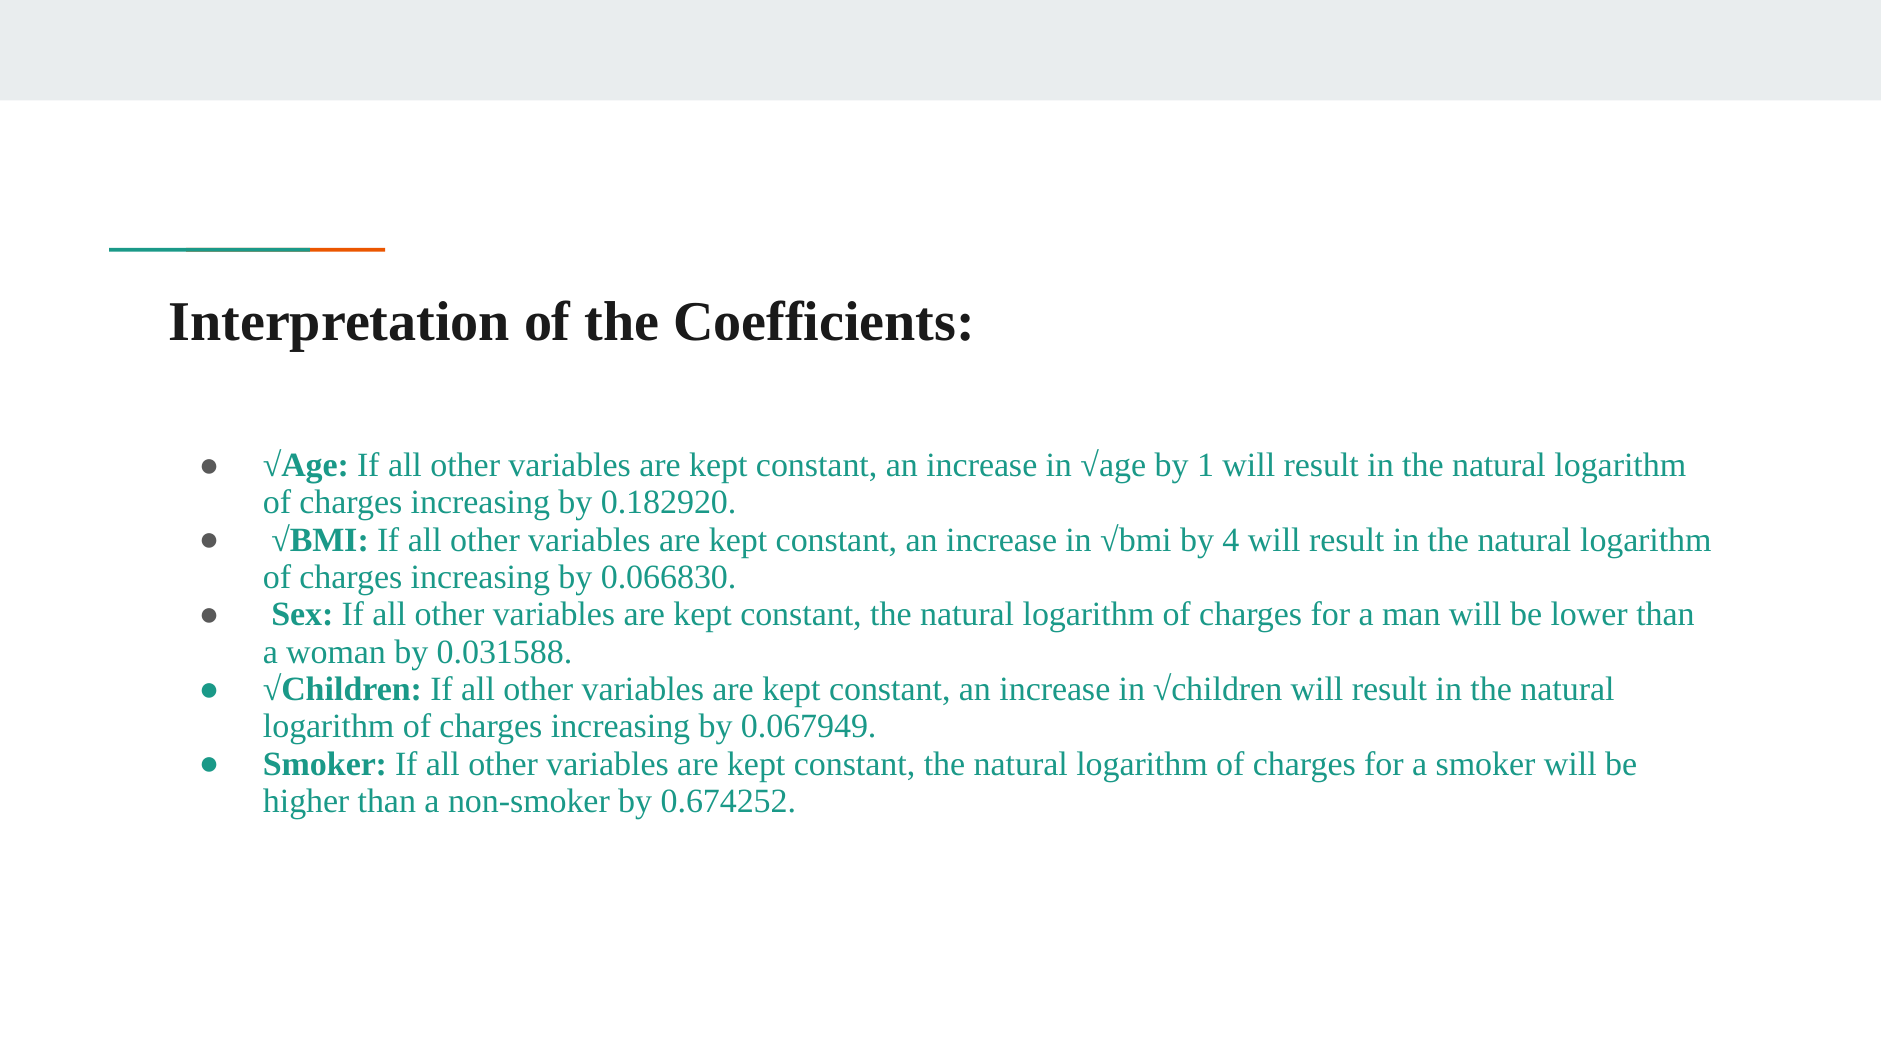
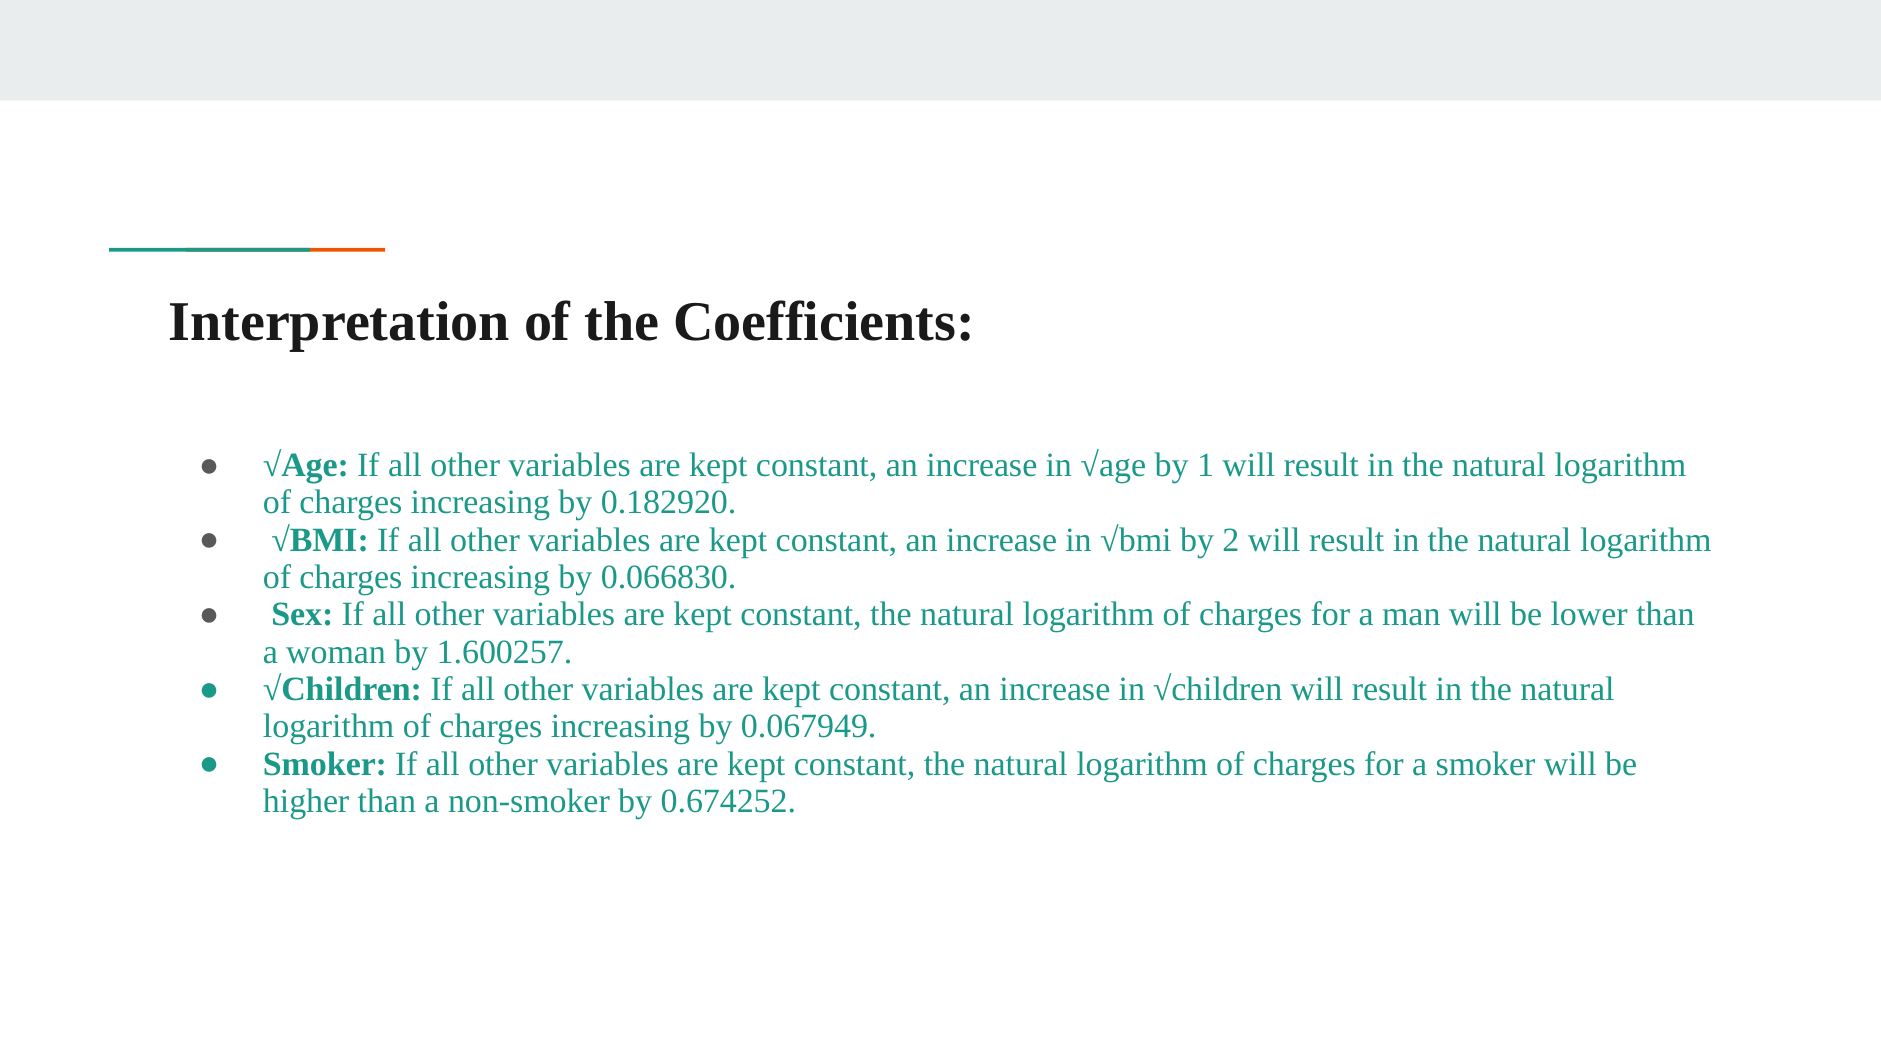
4: 4 -> 2 (1231, 540)
0.031588: 0.031588 -> 1.600257 (504, 652)
